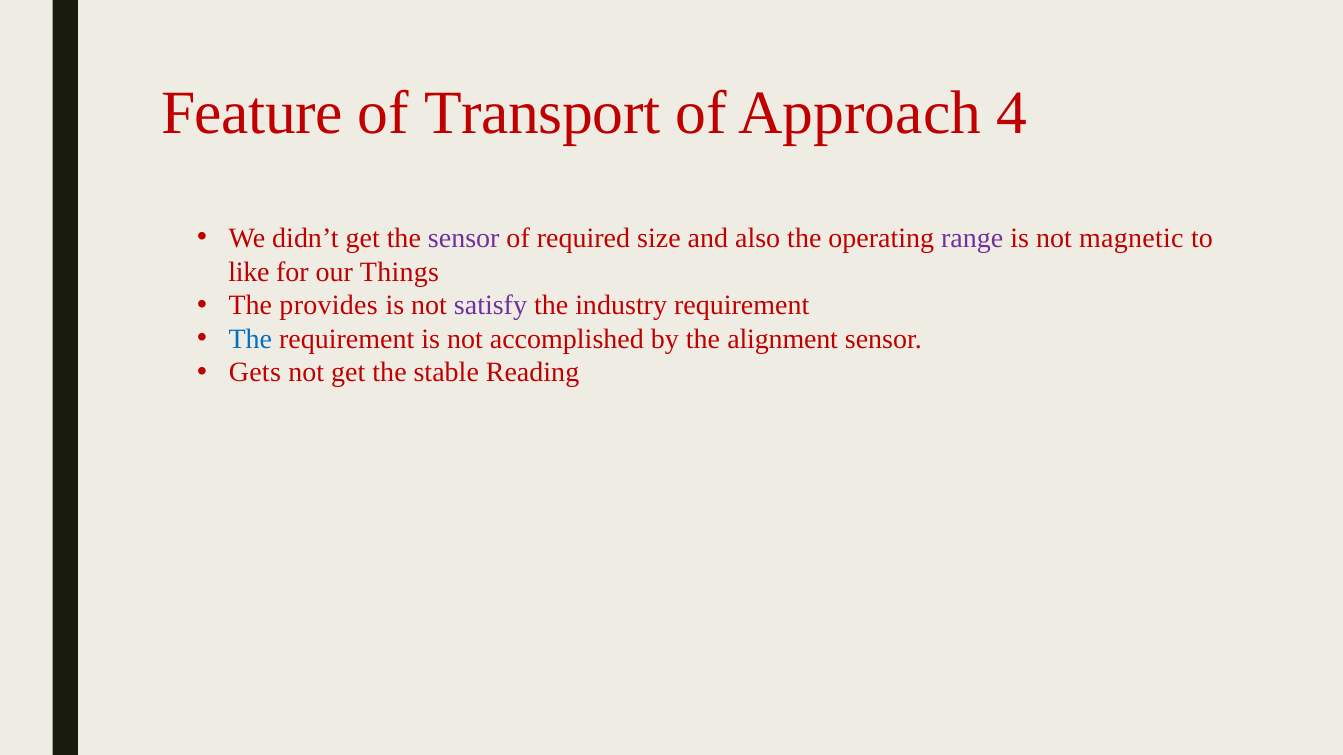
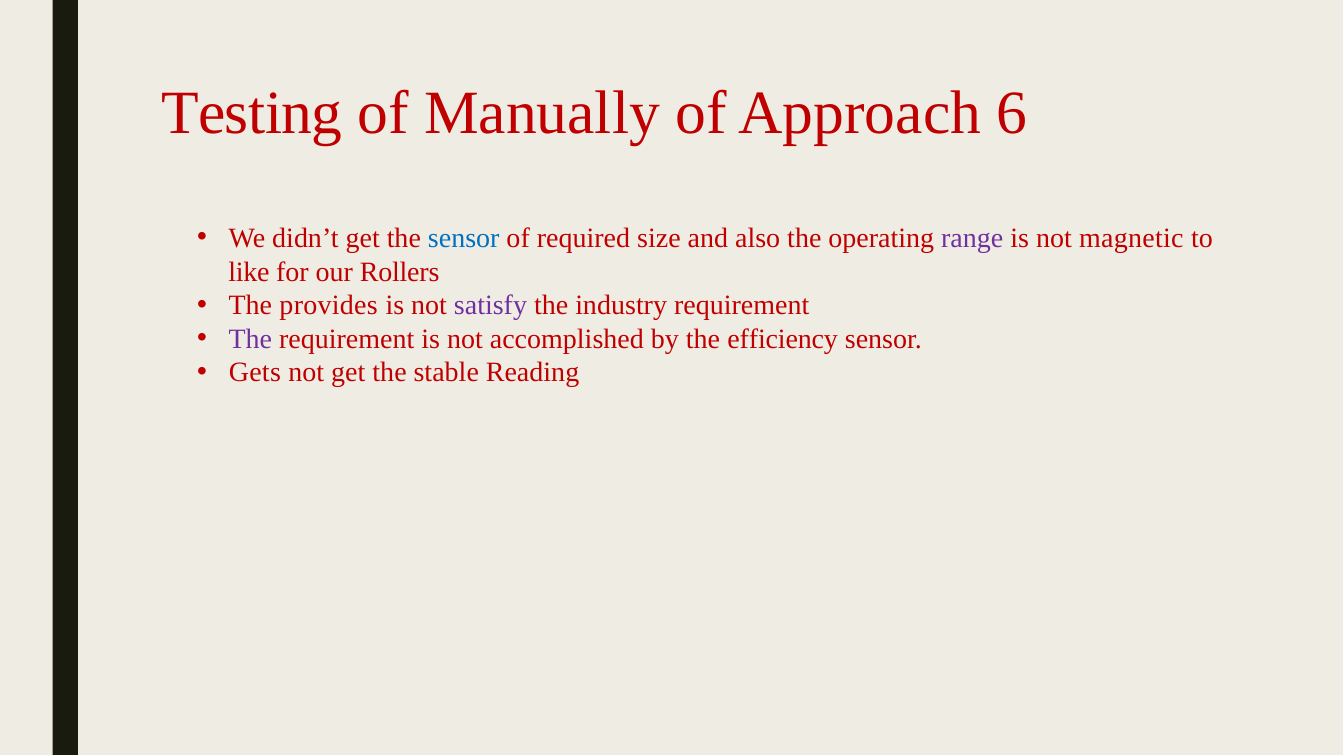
Feature: Feature -> Testing (252, 113)
Transport: Transport -> Manually (542, 113)
4: 4 -> 6 (1012, 113)
sensor colour: purple -> blue (464, 238)
Things: Things -> Rollers (400, 272)
The colour: blue -> purple (250, 339)
alignment: alignment -> efficiency (783, 339)
